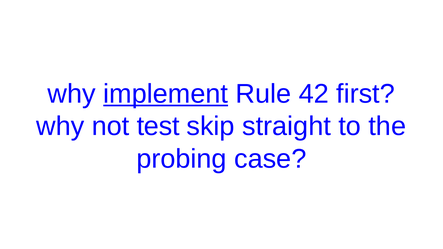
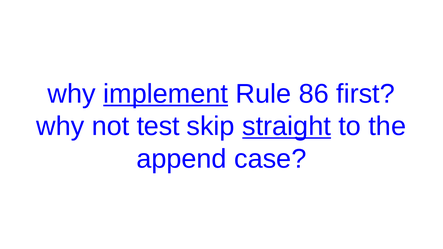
42: 42 -> 86 (314, 94)
straight underline: none -> present (287, 126)
probing: probing -> append (182, 159)
